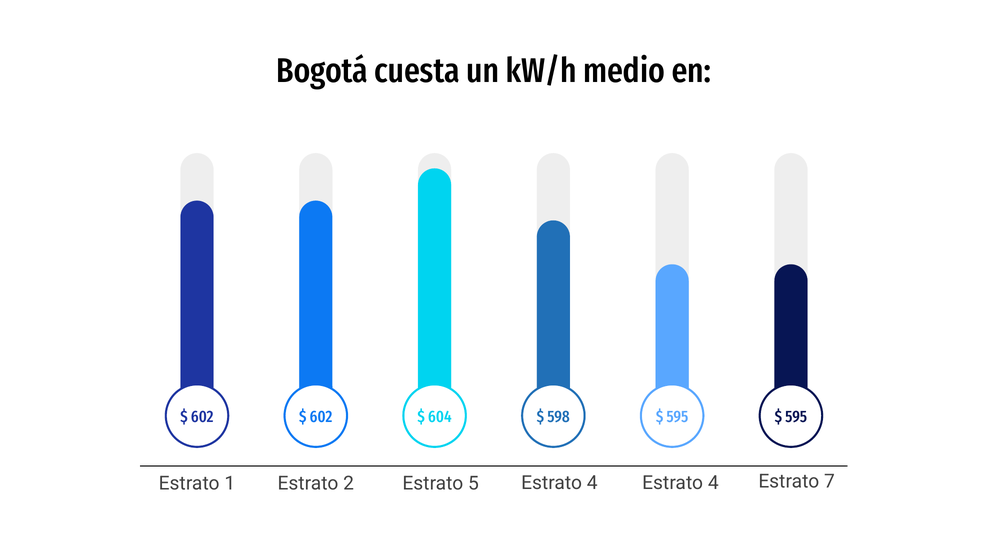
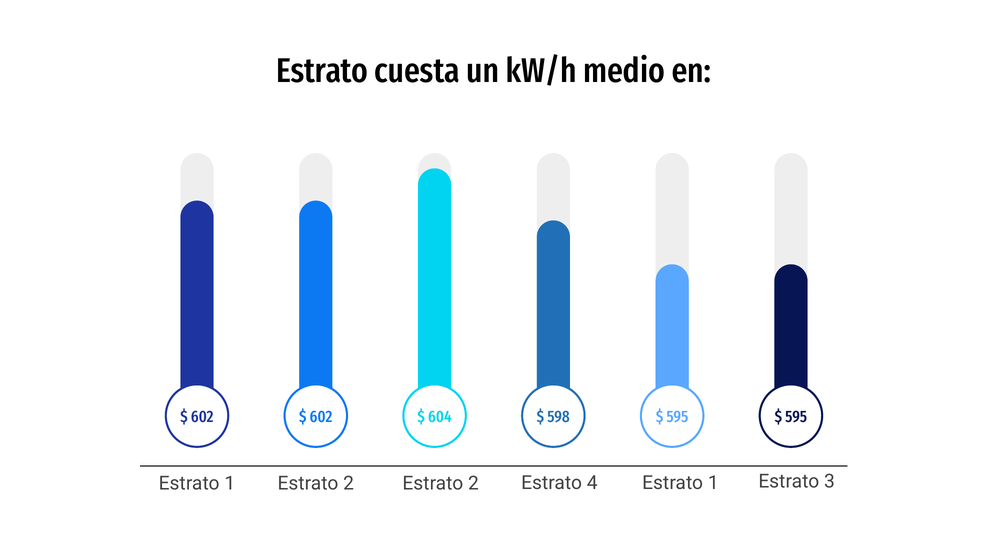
Bogotá: Bogotá -> Estrato (322, 71)
7: 7 -> 3 (829, 481)
4: 4 -> 1 (713, 483)
5: 5 -> 2 (474, 483)
